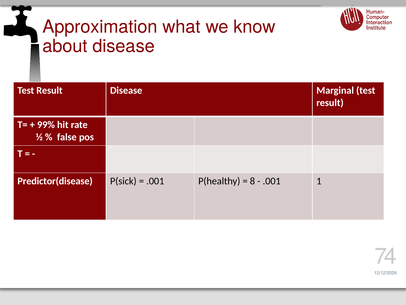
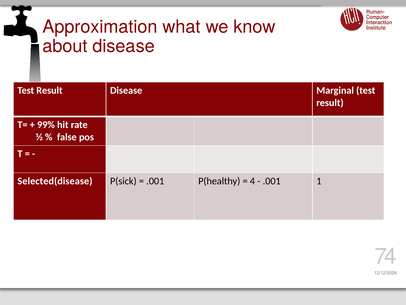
Predictor(disease: Predictor(disease -> Selected(disease (55, 181)
8: 8 -> 4 (252, 181)
